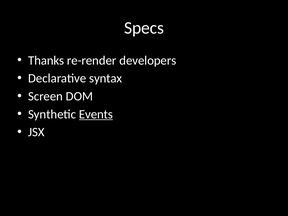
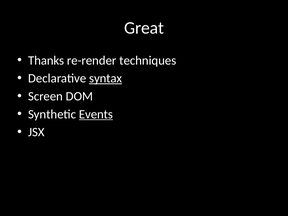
Specs: Specs -> Great (144, 28)
developers: developers -> techniques (148, 60)
syntax underline: none -> present (106, 78)
